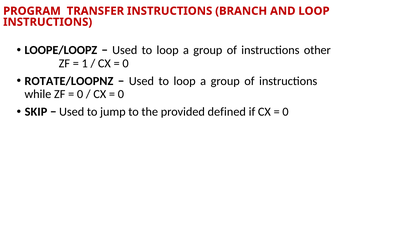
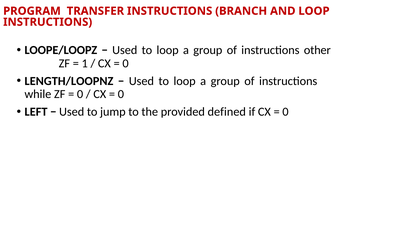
ROTATE/LOOPNZ: ROTATE/LOOPNZ -> LENGTH/LOOPNZ (69, 81)
SKIP: SKIP -> LEFT (36, 112)
